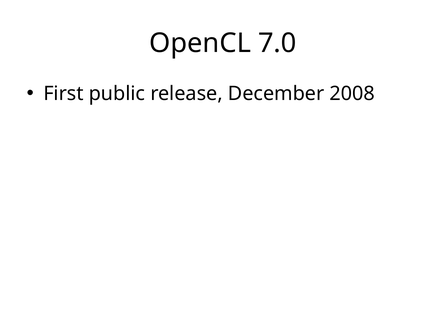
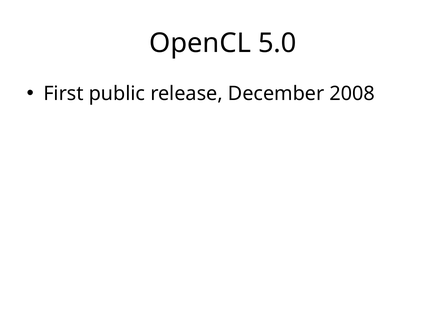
7.0: 7.0 -> 5.0 (277, 43)
